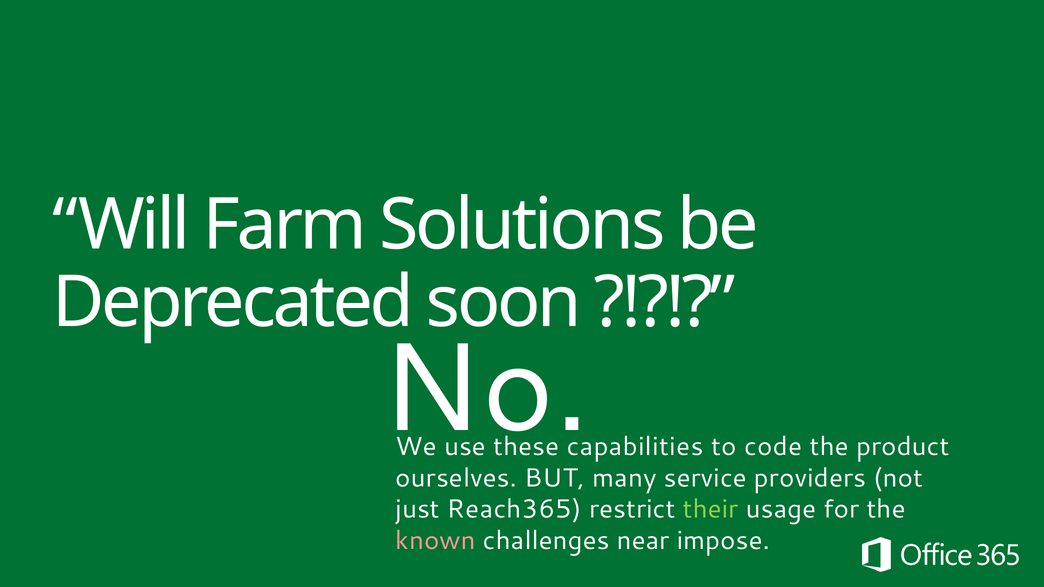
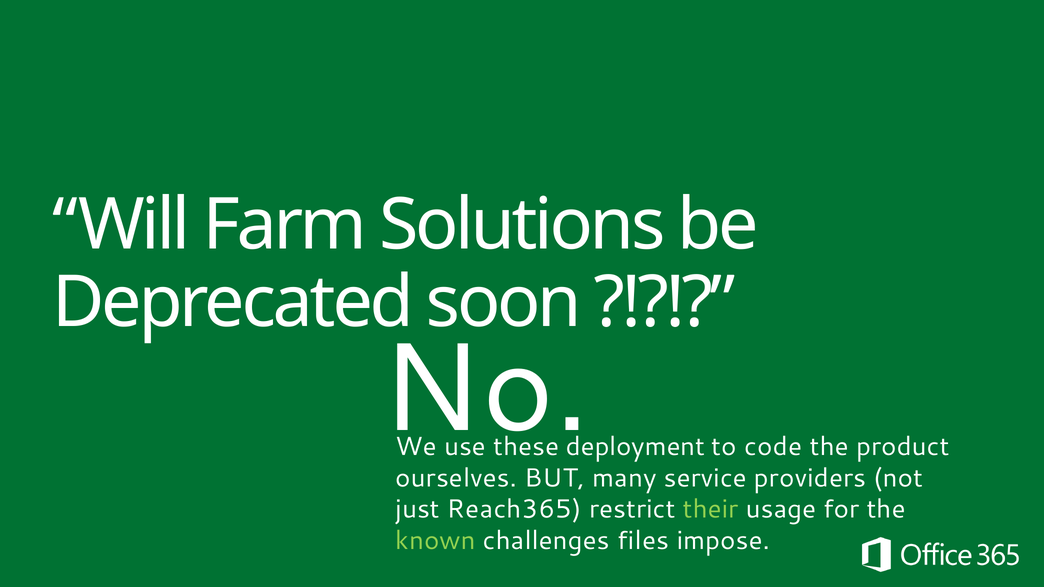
capabilities: capabilities -> deployment (635, 447)
known colour: pink -> light green (436, 541)
near: near -> files (643, 541)
